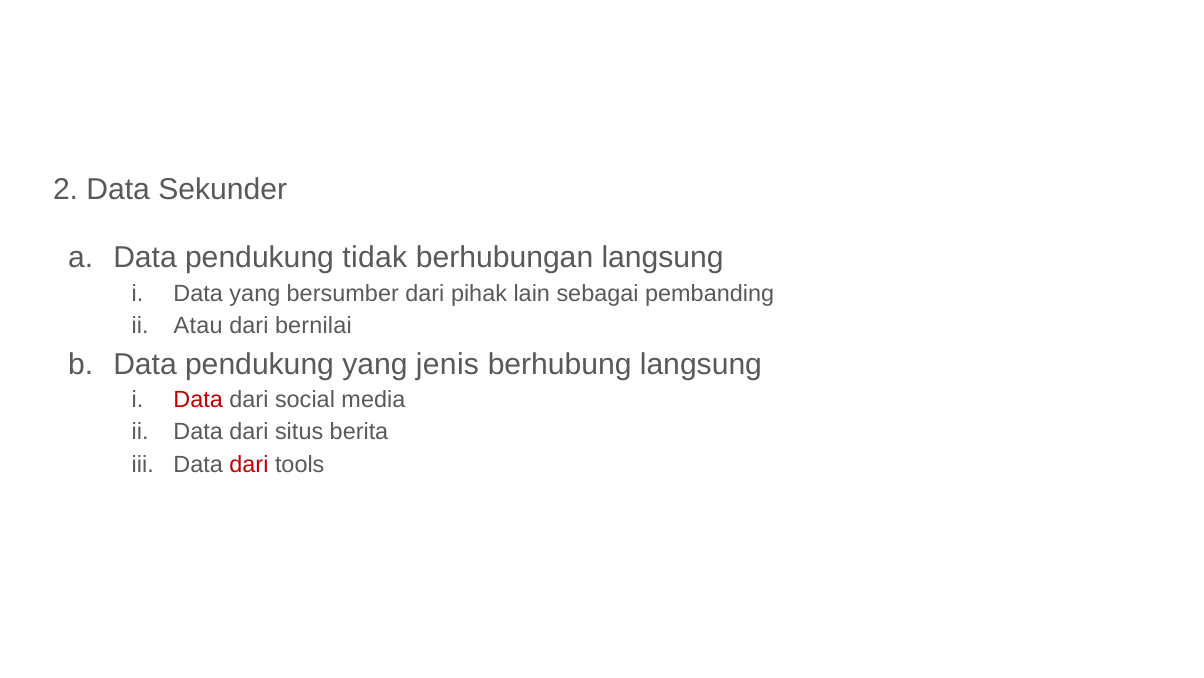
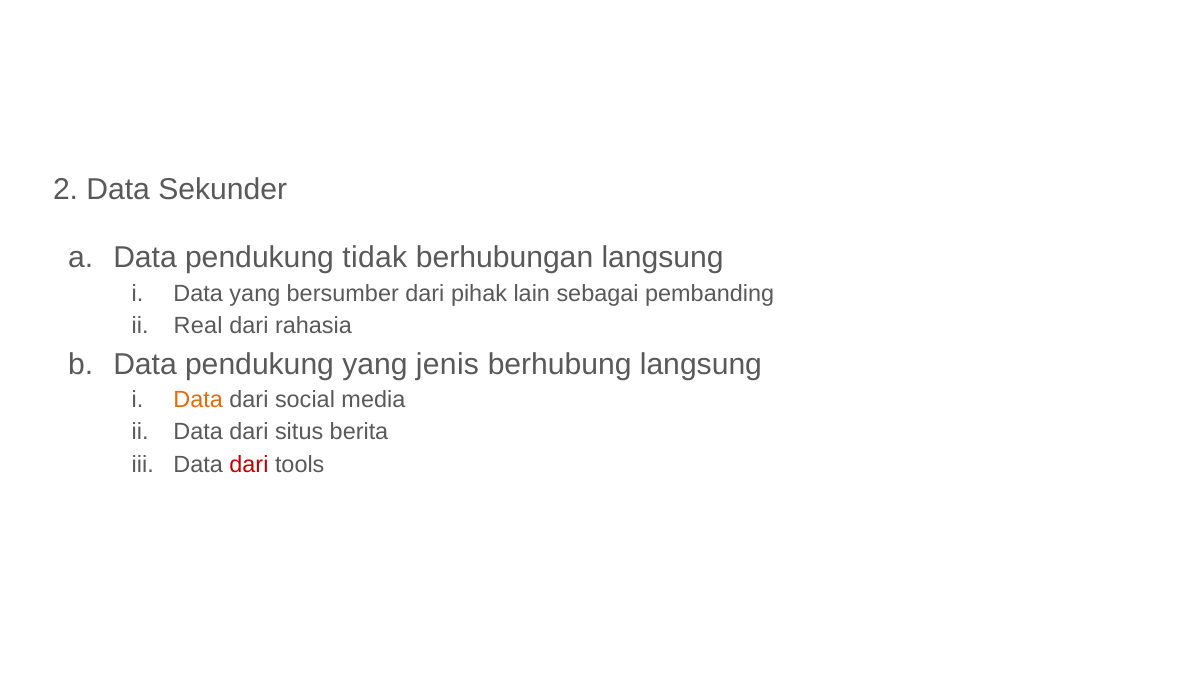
Atau: Atau -> Real (198, 326)
bernilai: bernilai -> rahasia (313, 326)
Data colour: red -> orange (198, 399)
